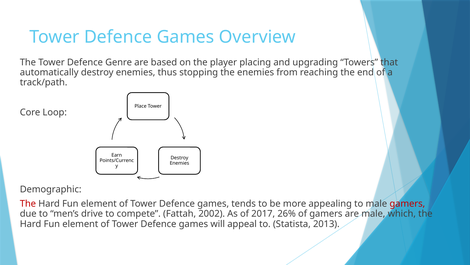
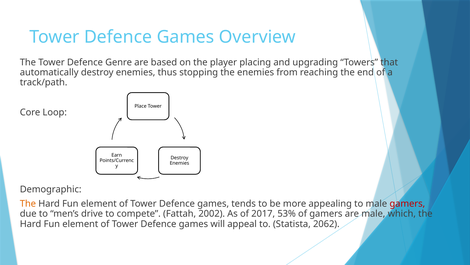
The colour: red -> orange (28, 203)
26%: 26% -> 53% (287, 213)
2013: 2013 -> 2062 (326, 223)
